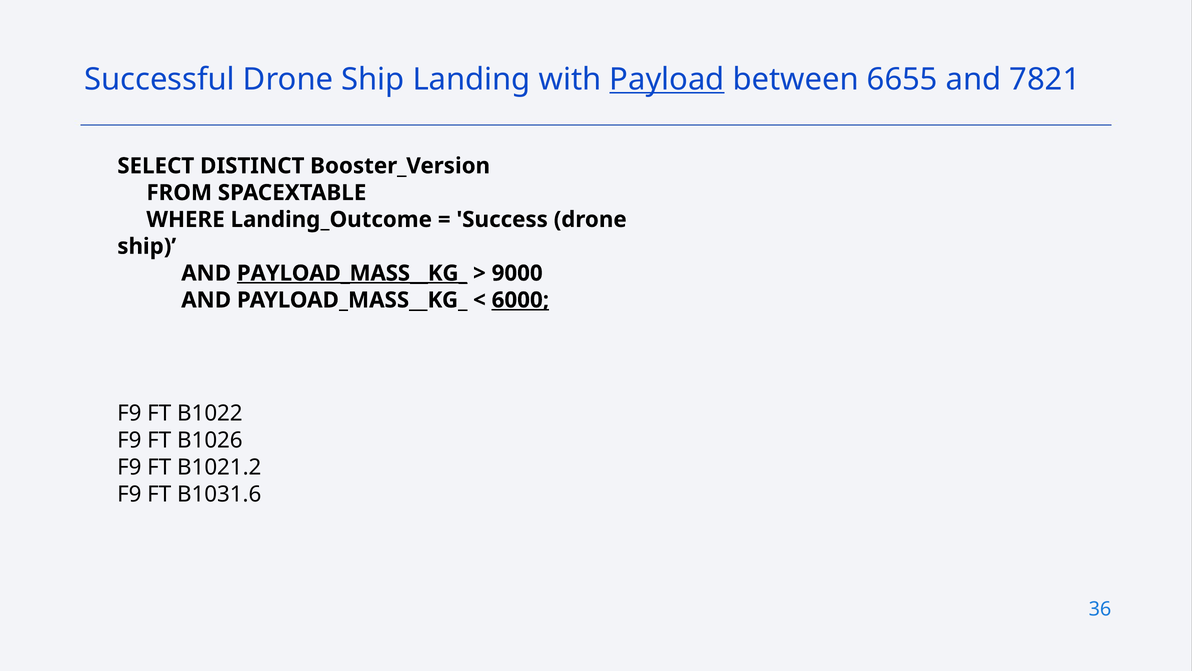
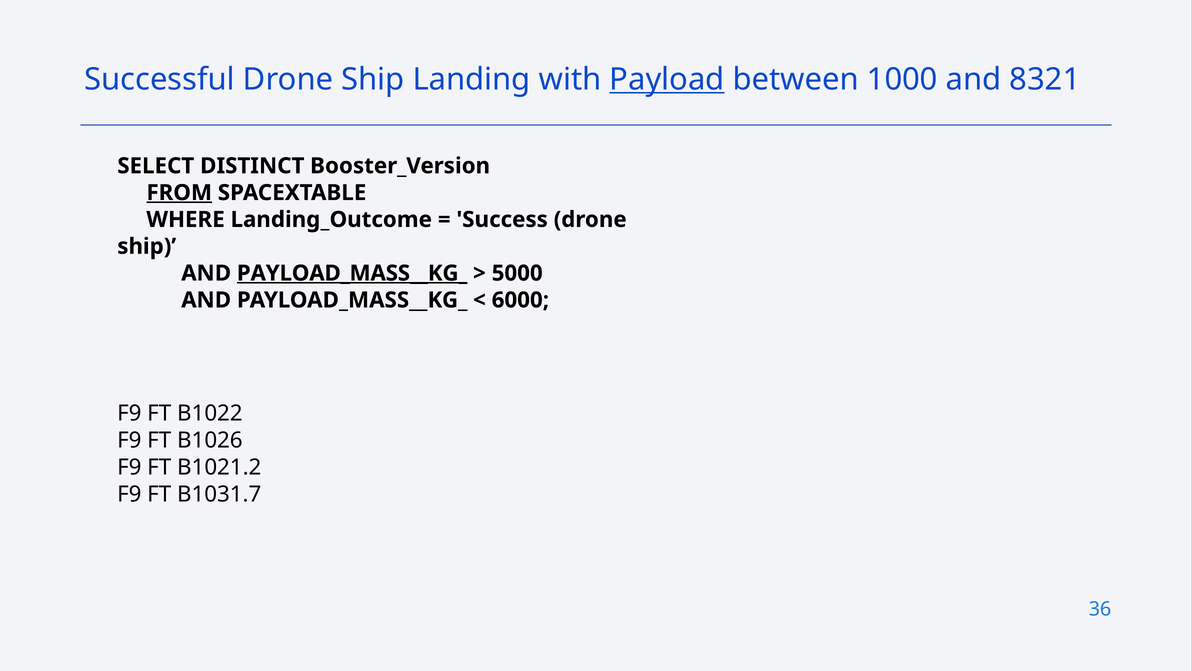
6655: 6655 -> 1000 (902, 79)
7821: 7821 -> 8321 (1045, 79)
FROM underline: none -> present (179, 193)
9000: 9000 -> 5000 (517, 273)
6000 underline: present -> none (520, 300)
B1031.6: B1031.6 -> B1031.7 (219, 494)
